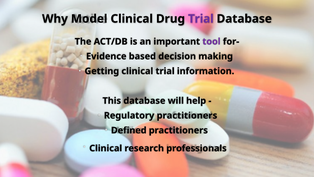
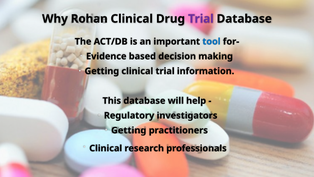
Model: Model -> Rohan (89, 19)
tool colour: purple -> blue (211, 41)
Regulatory practitioners: practitioners -> investigators (187, 115)
Defined: Defined -> Getting (129, 130)
